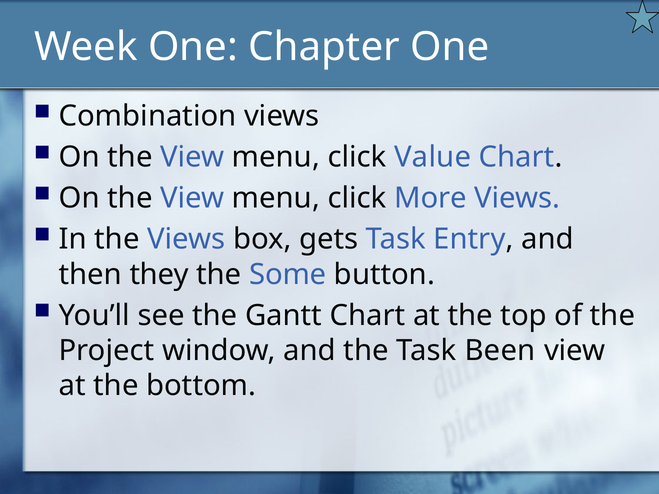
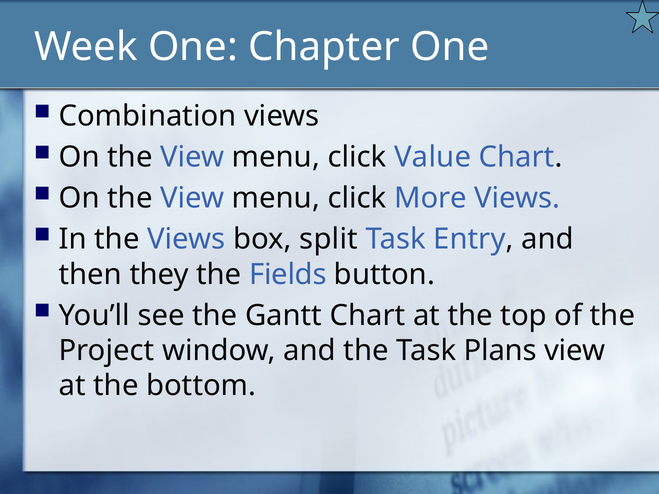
gets: gets -> split (329, 239)
Some: Some -> Fields (288, 274)
Been: Been -> Plans (500, 351)
